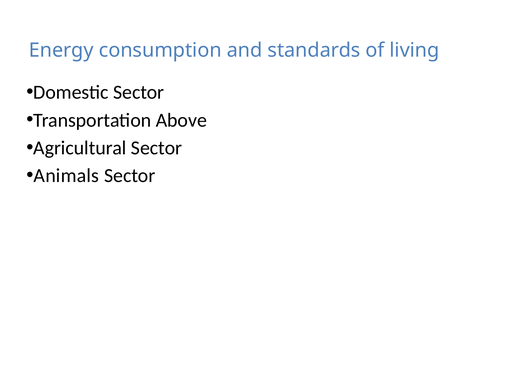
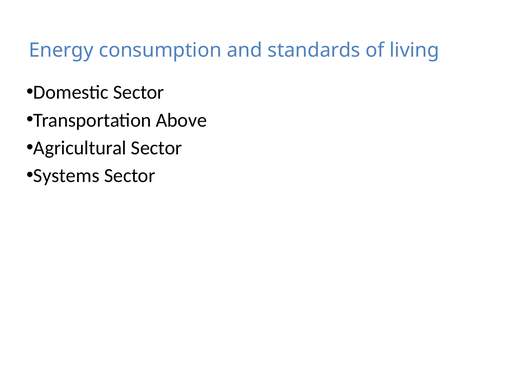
Animals: Animals -> Systems (66, 176)
